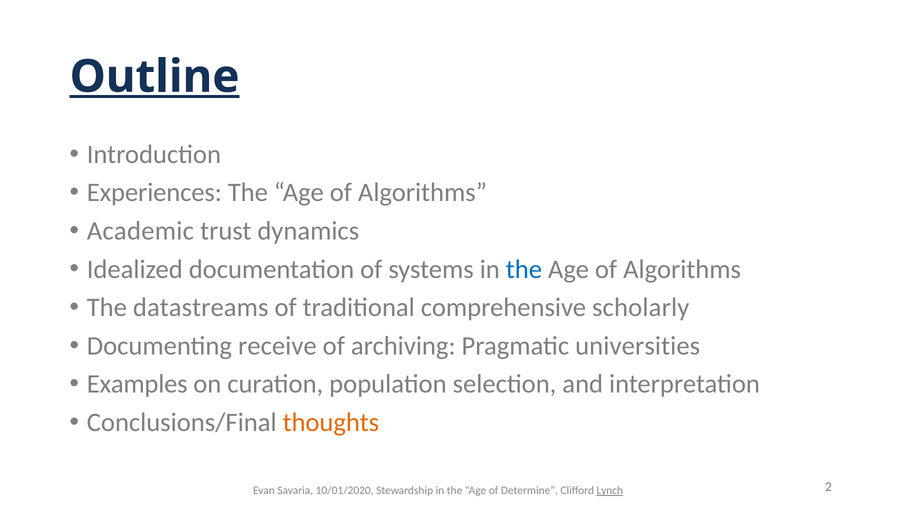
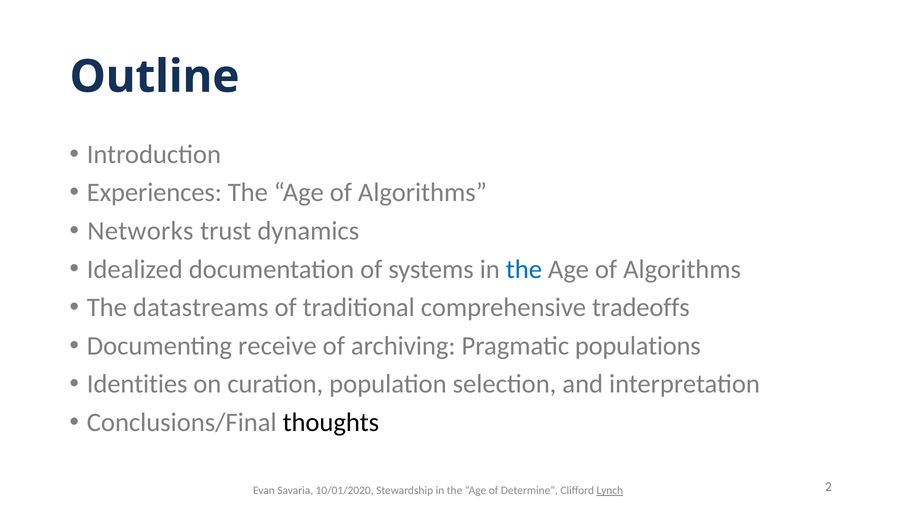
Outline underline: present -> none (155, 77)
Academic: Academic -> Networks (140, 231)
scholarly: scholarly -> tradeoffs (641, 308)
universities: universities -> populations (638, 346)
Examples: Examples -> Identities (137, 384)
thoughts colour: orange -> black (331, 422)
